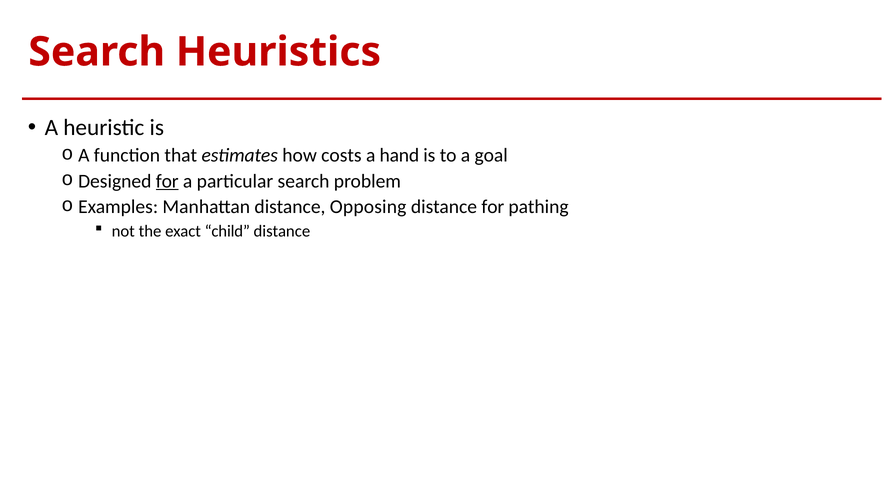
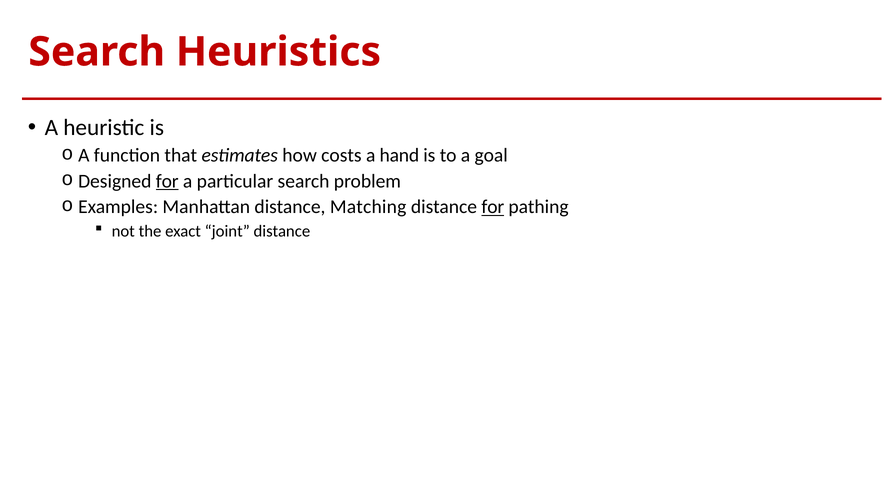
Opposing: Opposing -> Matching (368, 207)
for underline: none -> present (493, 207)
child: child -> joint (227, 231)
